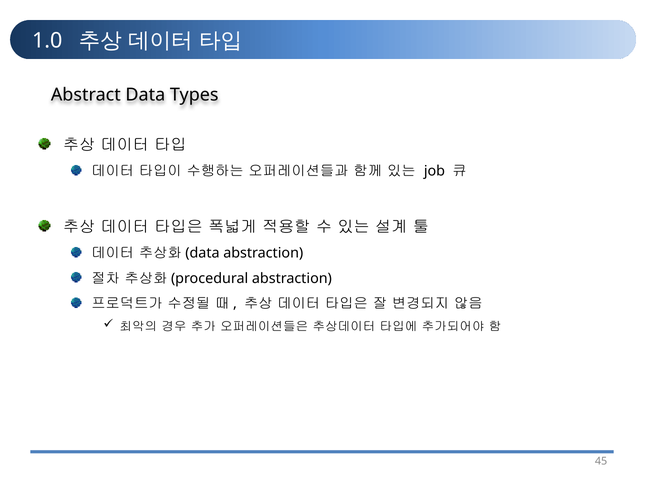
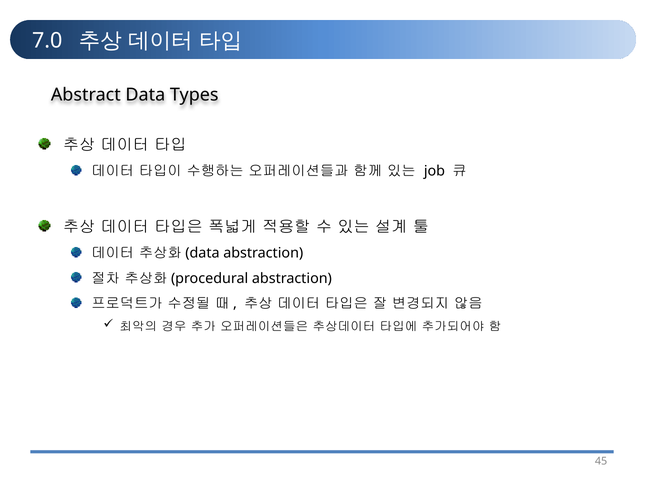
1.0: 1.0 -> 7.0 (47, 41)
